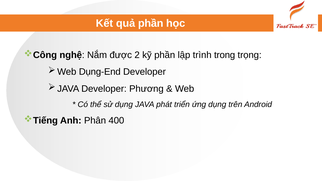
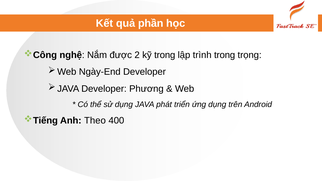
kỹ phần: phần -> trong (165, 55)
Dụng-End: Dụng-End -> Ngày-End (100, 72)
Phân: Phân -> Theo (95, 121)
